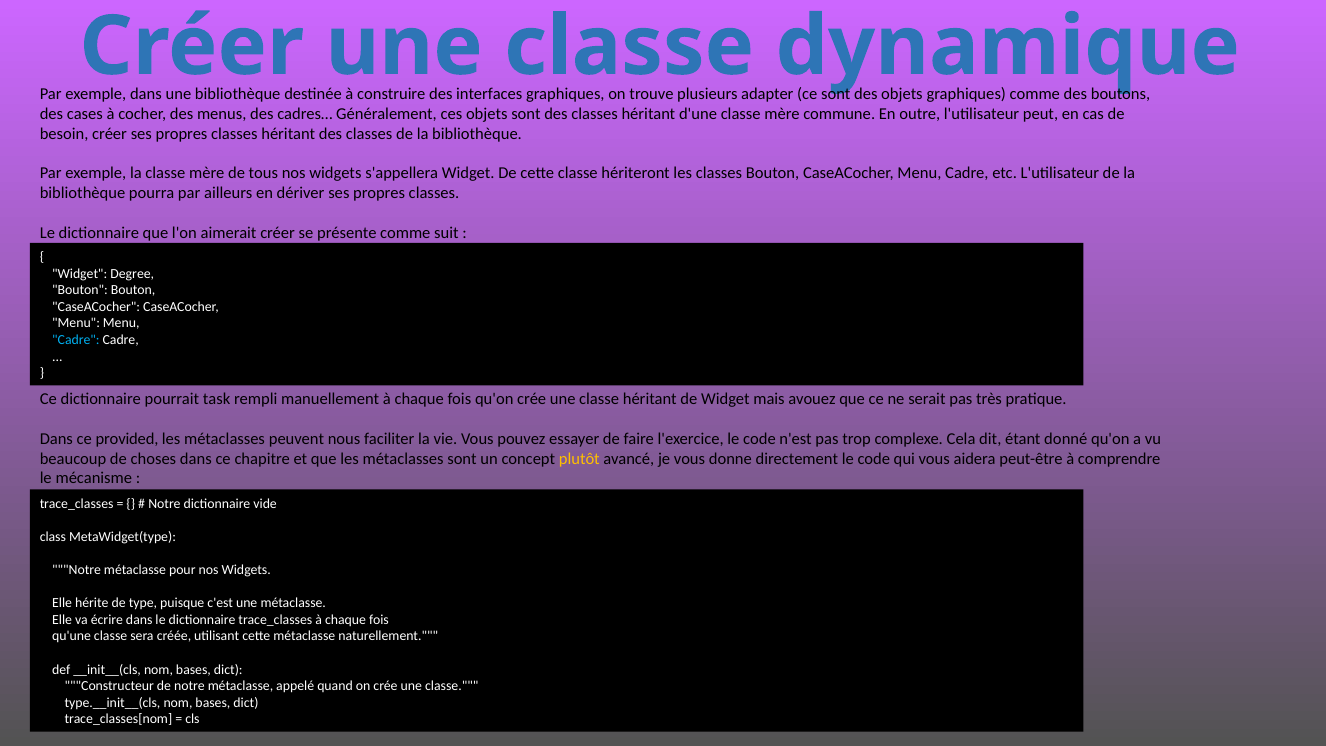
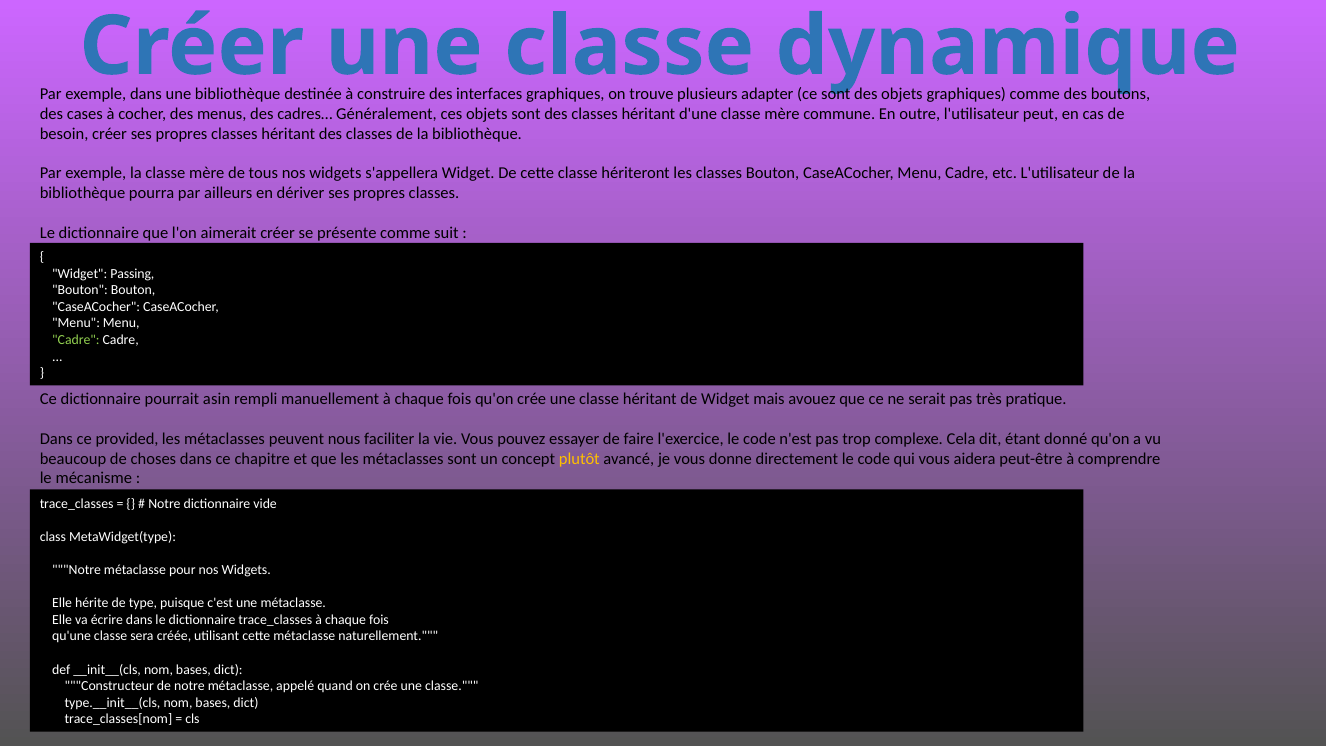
Degree: Degree -> Passing (132, 273)
Cadre colour: light blue -> light green (76, 340)
task: task -> asin (217, 399)
